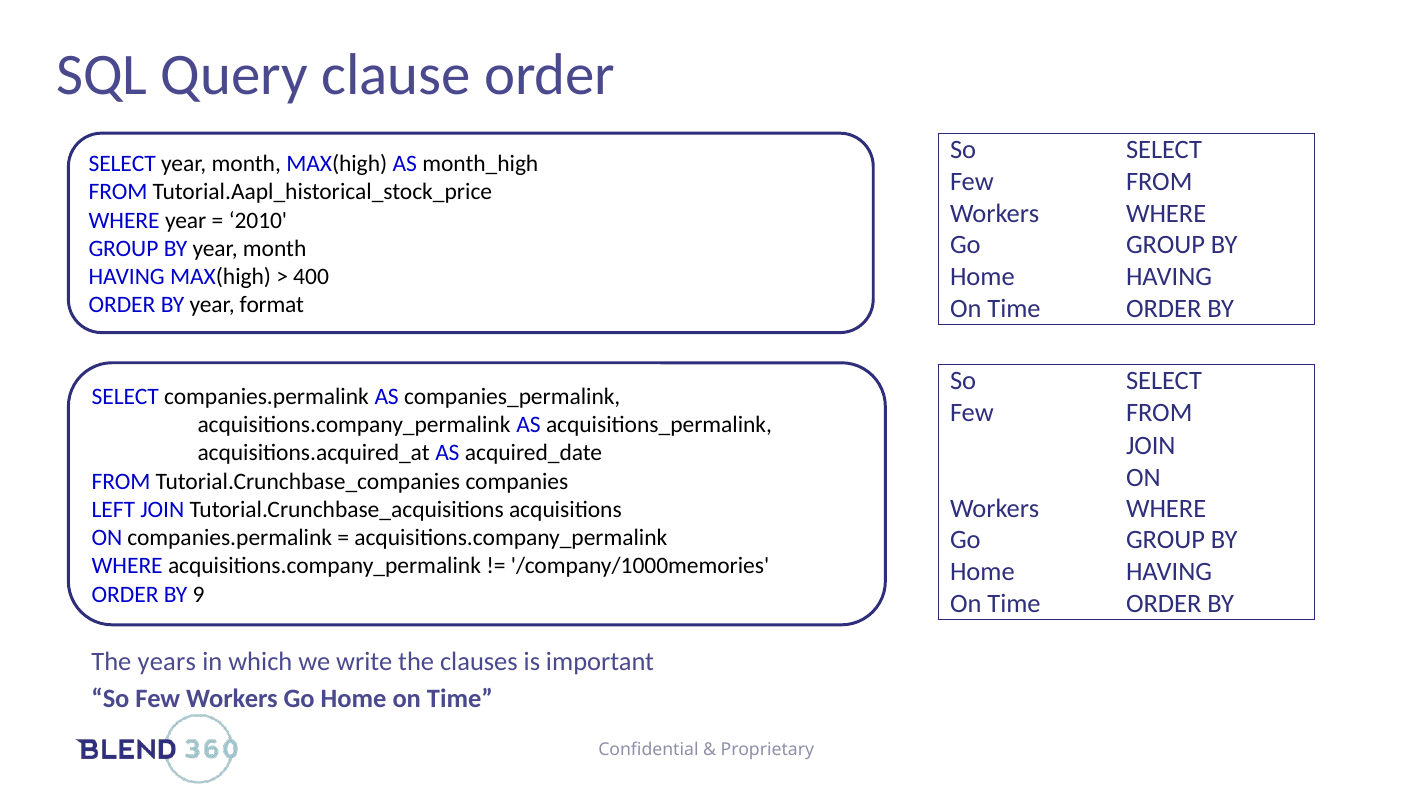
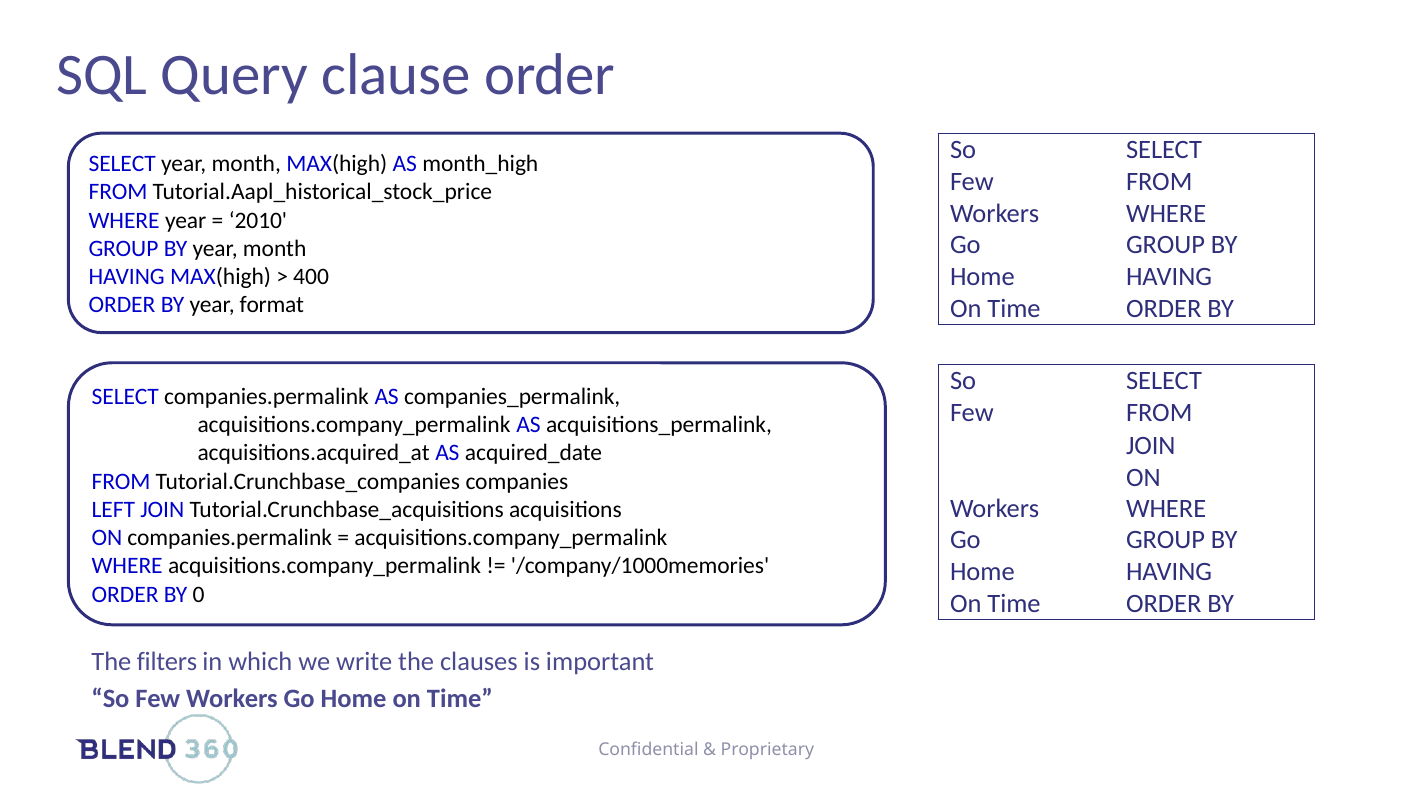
9: 9 -> 0 (199, 594)
years: years -> filters (167, 661)
